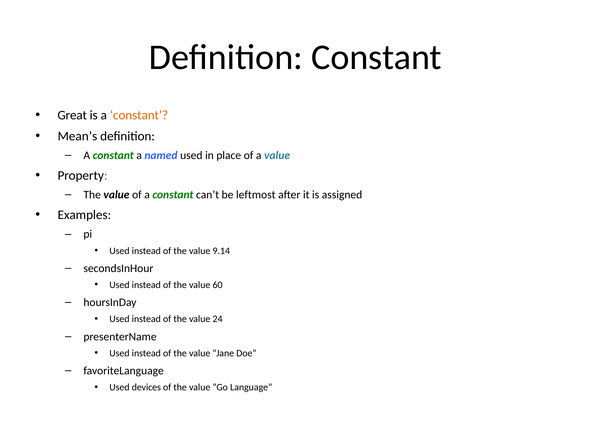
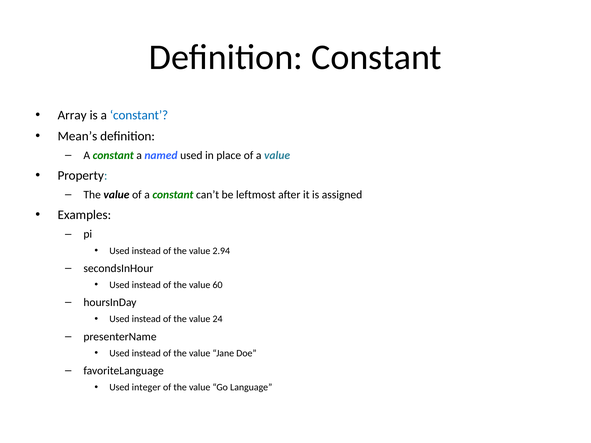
Great: Great -> Array (72, 115)
constant colour: orange -> blue (139, 115)
9.14: 9.14 -> 2.94 (221, 251)
devices: devices -> integer (146, 388)
